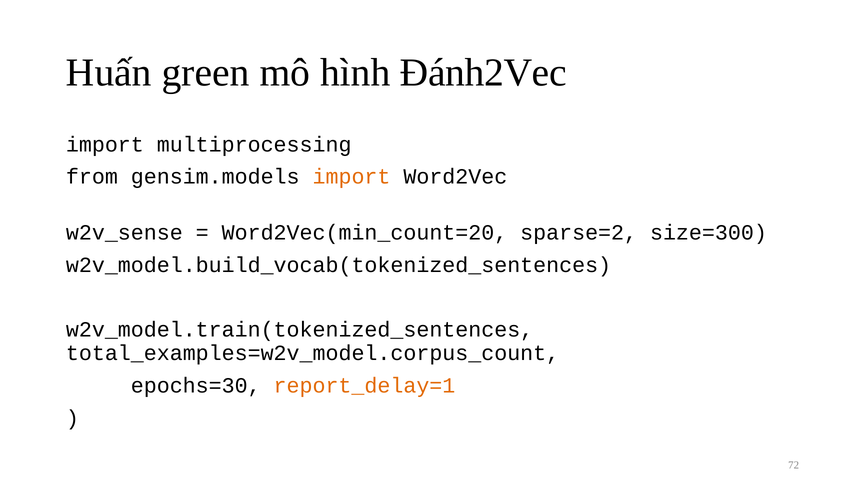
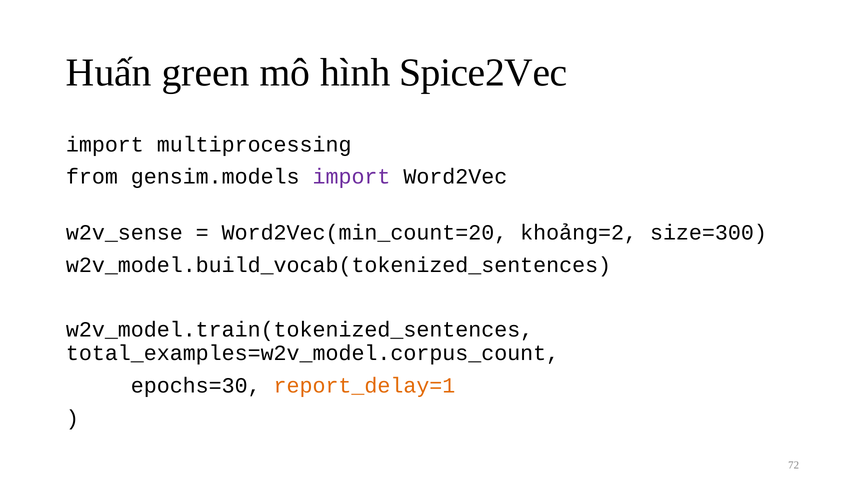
Đánh2Vec: Đánh2Vec -> Spice2Vec (483, 73)
import colour: orange -> purple (352, 177)
sparse=2: sparse=2 -> khoảng=2 (579, 232)
